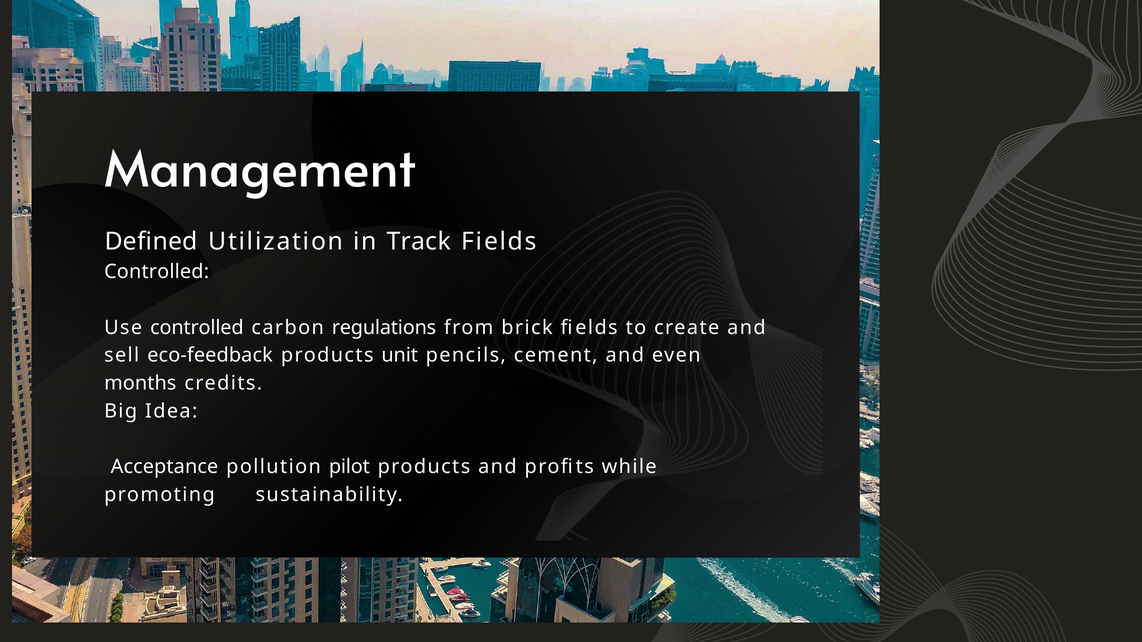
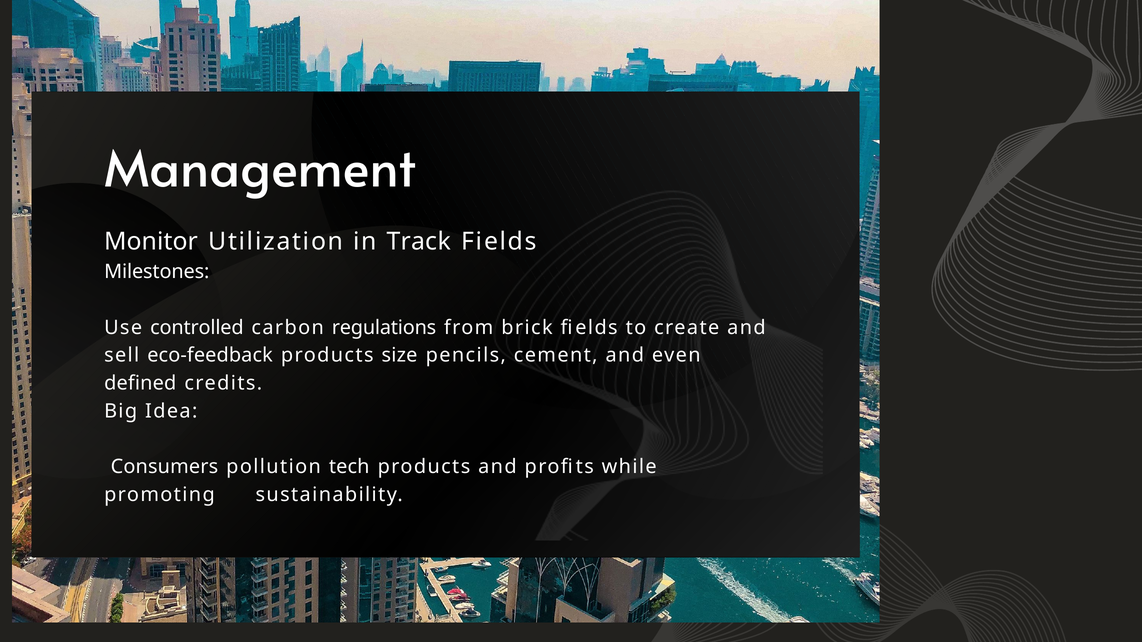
Defined: Defined -> Monitor (151, 242)
Controlled: Controlled -> Milestones (157, 272)
unit: unit -> size (400, 356)
months: months -> defined (140, 383)
Acceptance: Acceptance -> Consumers (164, 467)
pilot: pilot -> tech (349, 467)
